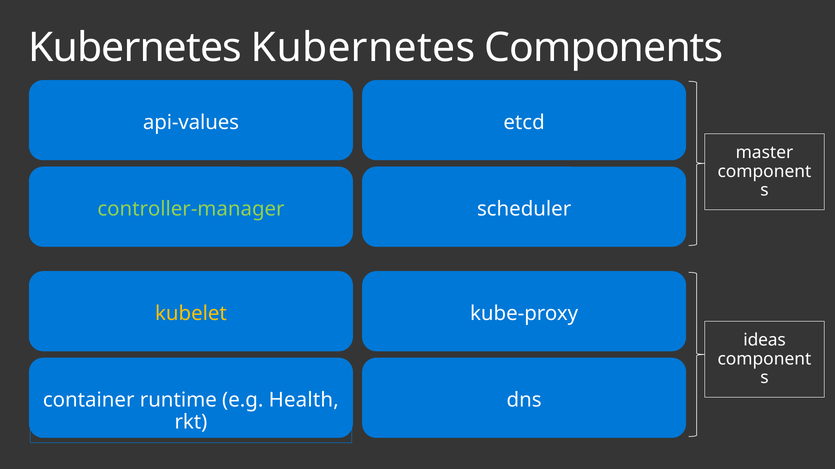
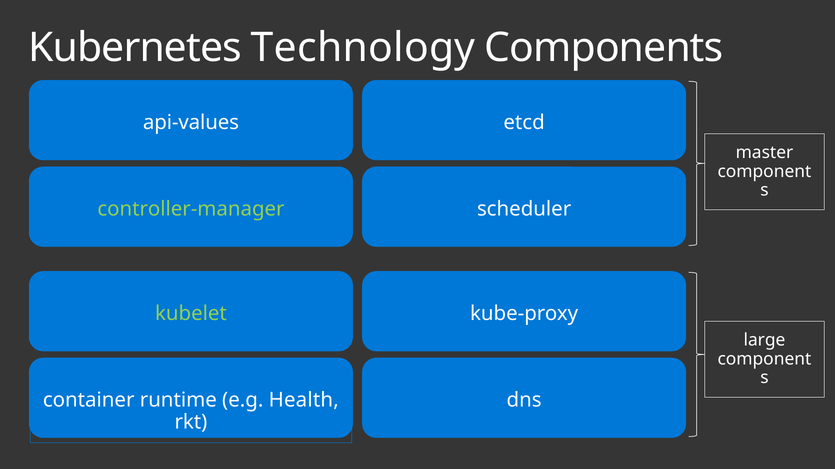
Kubernetes Kubernetes: Kubernetes -> Technology (363, 48)
kubelet colour: yellow -> light green (191, 314)
ideas: ideas -> large (764, 341)
